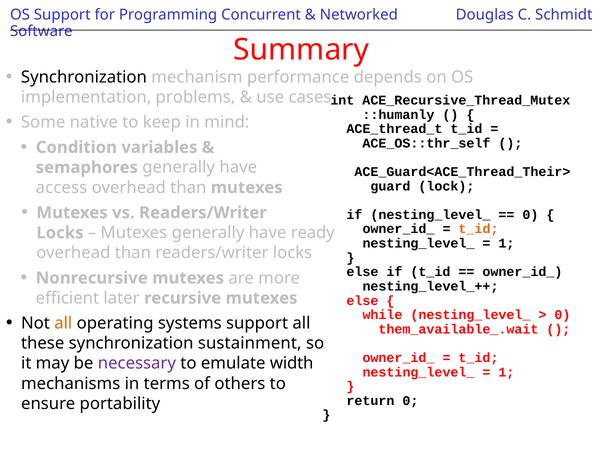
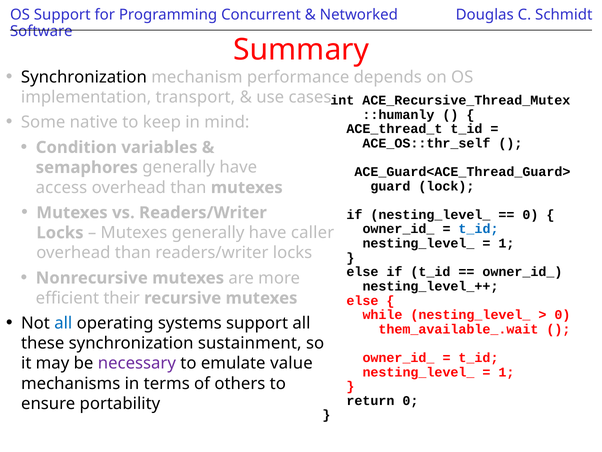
problems: problems -> transport (195, 97)
ACE_Guard<ACE_Thread_Their>: ACE_Guard<ACE_Thread_Their> -> ACE_Guard<ACE_Thread_Guard> (462, 172)
t_id colour: orange -> blue (478, 229)
ready: ready -> caller (313, 233)
later: later -> their (122, 298)
all colour: orange -> blue (63, 323)
width: width -> value (291, 363)
